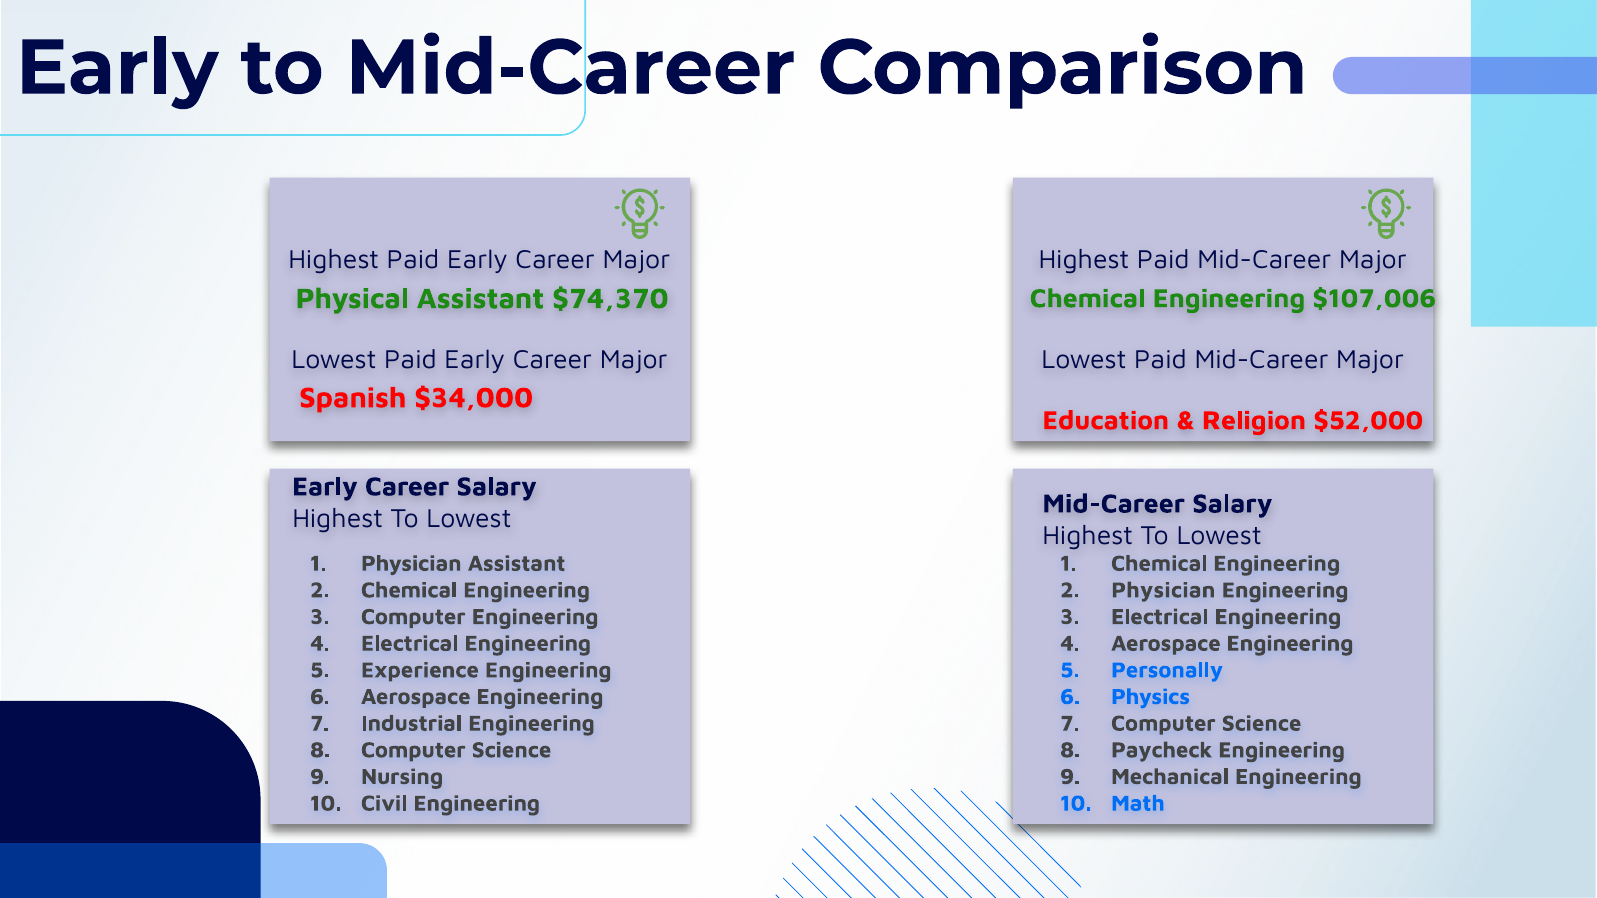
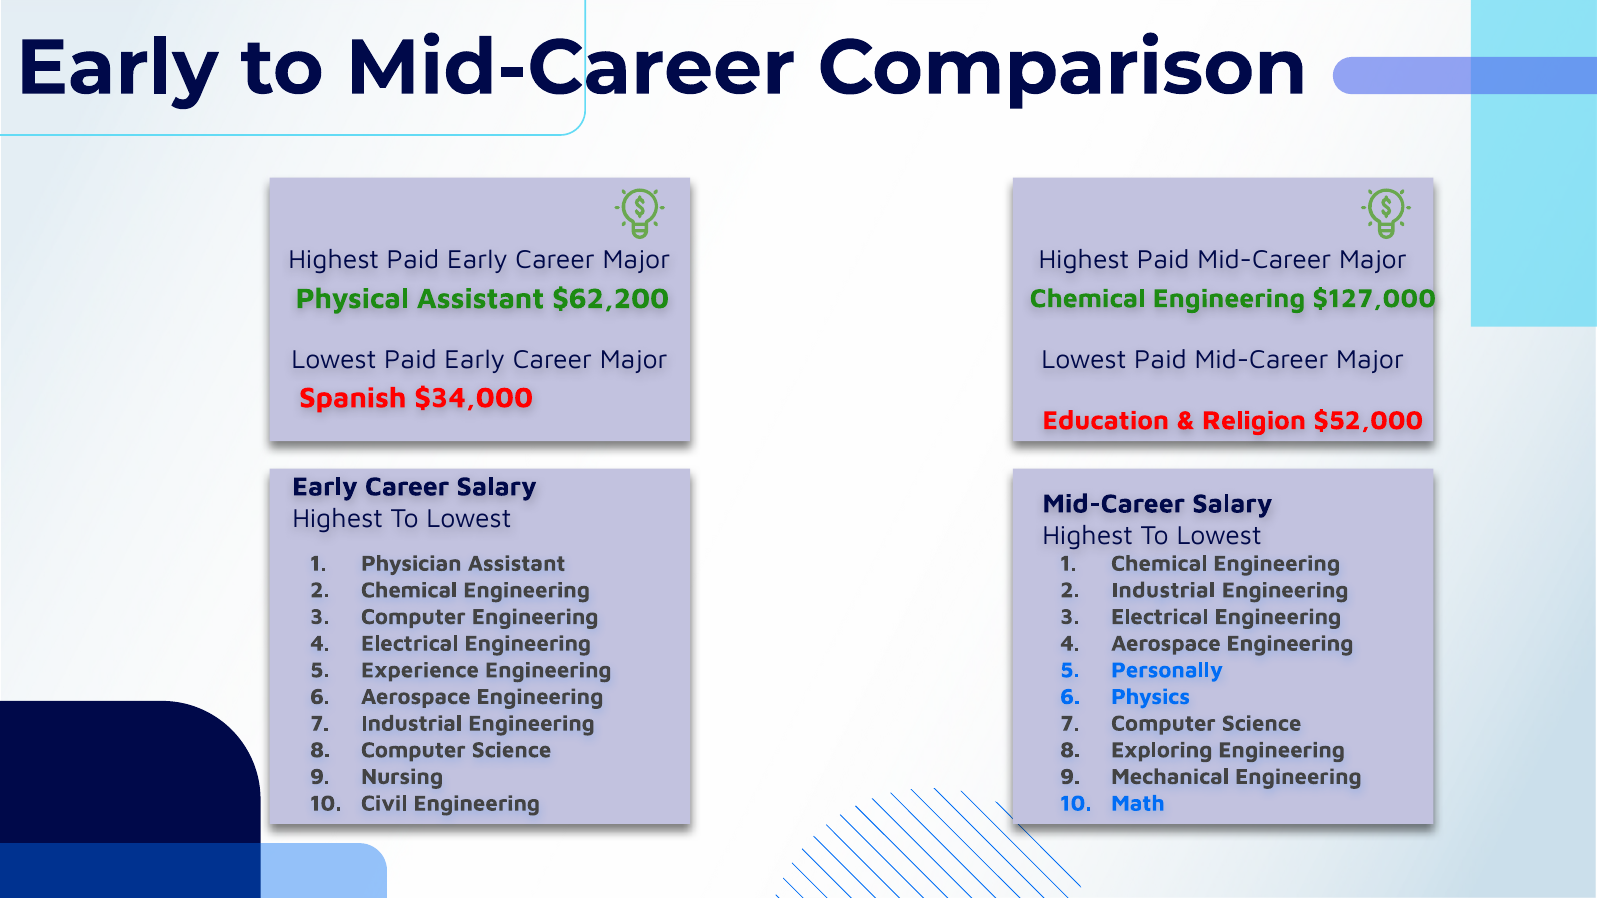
$74,370: $74,370 -> $62,200 (611, 299)
$107,006: $107,006 -> $127,000 (1374, 299)
Physician: Physician -> Industrial (1163, 590)
Paycheck: Paycheck -> Exploring (1162, 750)
